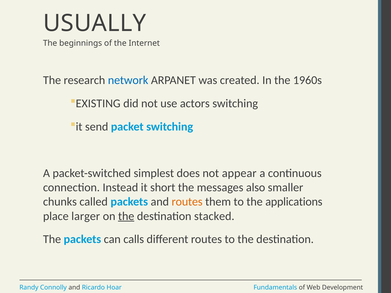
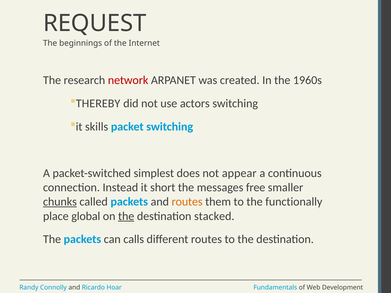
USUALLY: USUALLY -> REQUEST (95, 23)
network colour: blue -> red (128, 80)
EXISTING: EXISTING -> THEREBY (98, 104)
send: send -> skills (97, 127)
also: also -> free (256, 188)
chunks underline: none -> present (60, 202)
applications: applications -> functionally (294, 202)
larger: larger -> global (86, 216)
